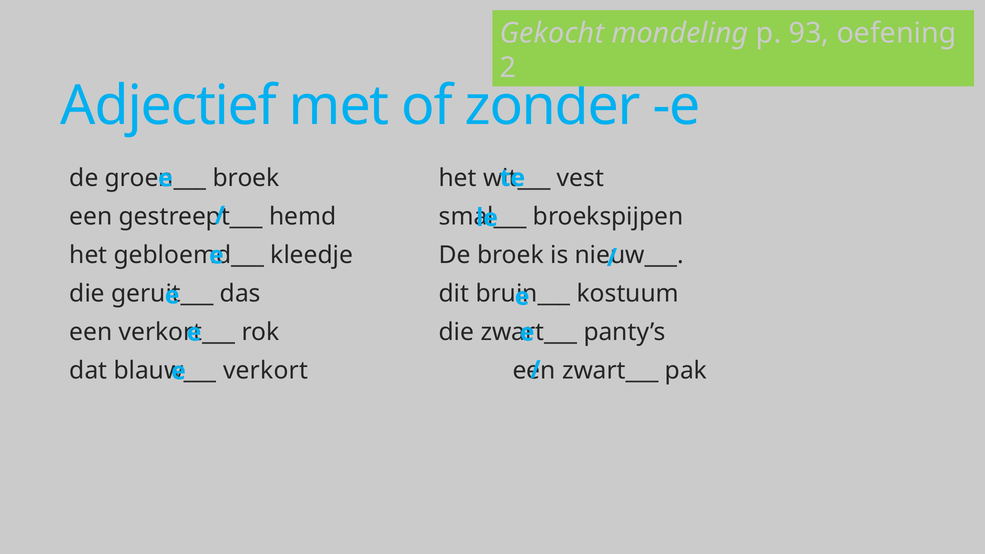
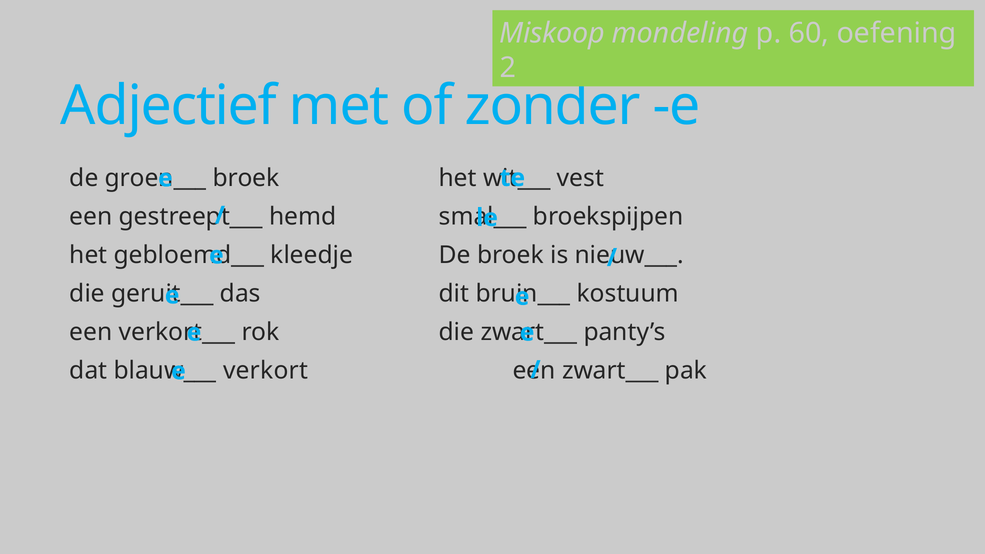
Gekocht: Gekocht -> Miskoop (552, 33)
93: 93 -> 60 (809, 33)
